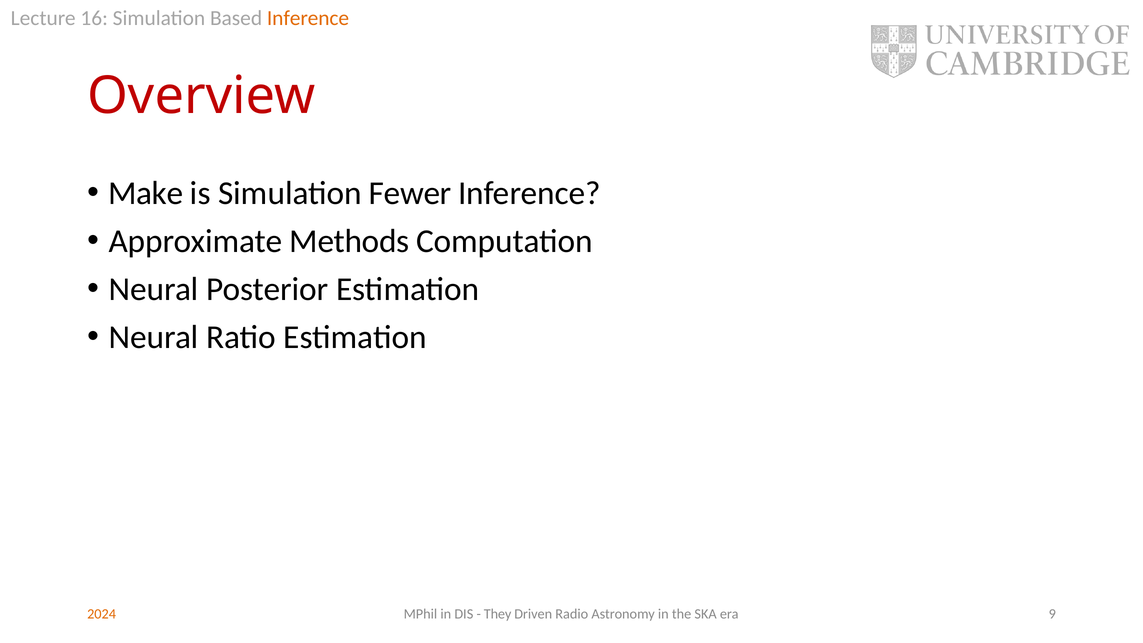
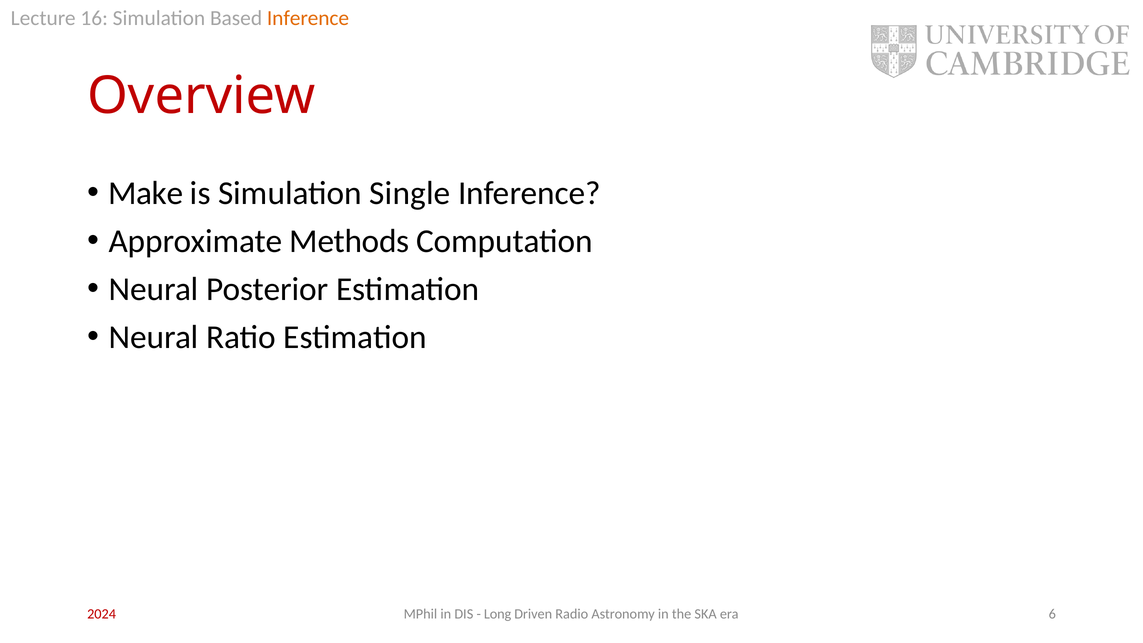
Fewer: Fewer -> Single (410, 193)
They: They -> Long (498, 614)
9: 9 -> 6 (1052, 614)
2024 colour: orange -> red (102, 614)
